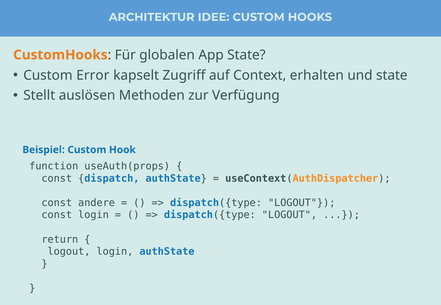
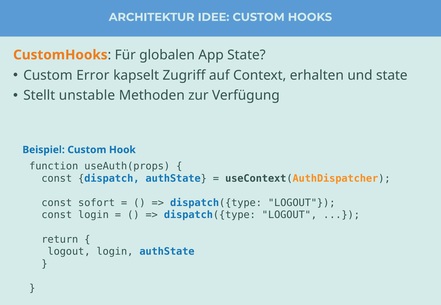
auslösen: auslösen -> unstable (87, 96)
andere: andere -> sofort (97, 203)
